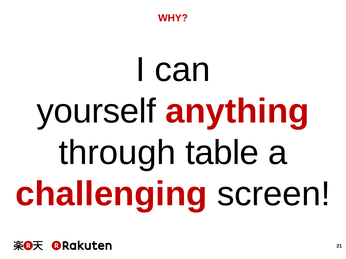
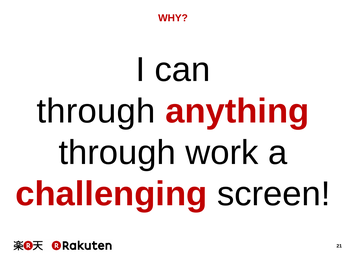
yourself: yourself -> through (96, 111)
table: table -> work (222, 153)
